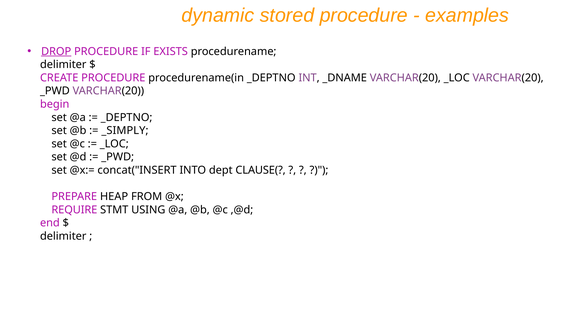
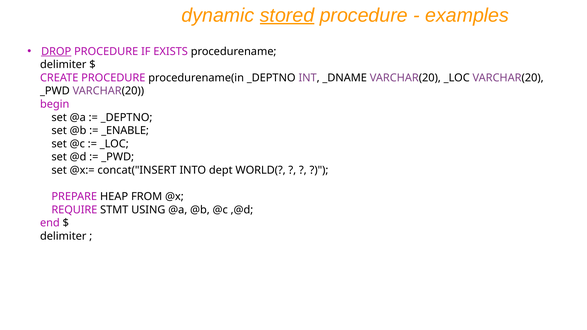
stored underline: none -> present (287, 15)
_SIMPLY: _SIMPLY -> _ENABLE (125, 131)
CLAUSE(: CLAUSE( -> WORLD( (261, 170)
